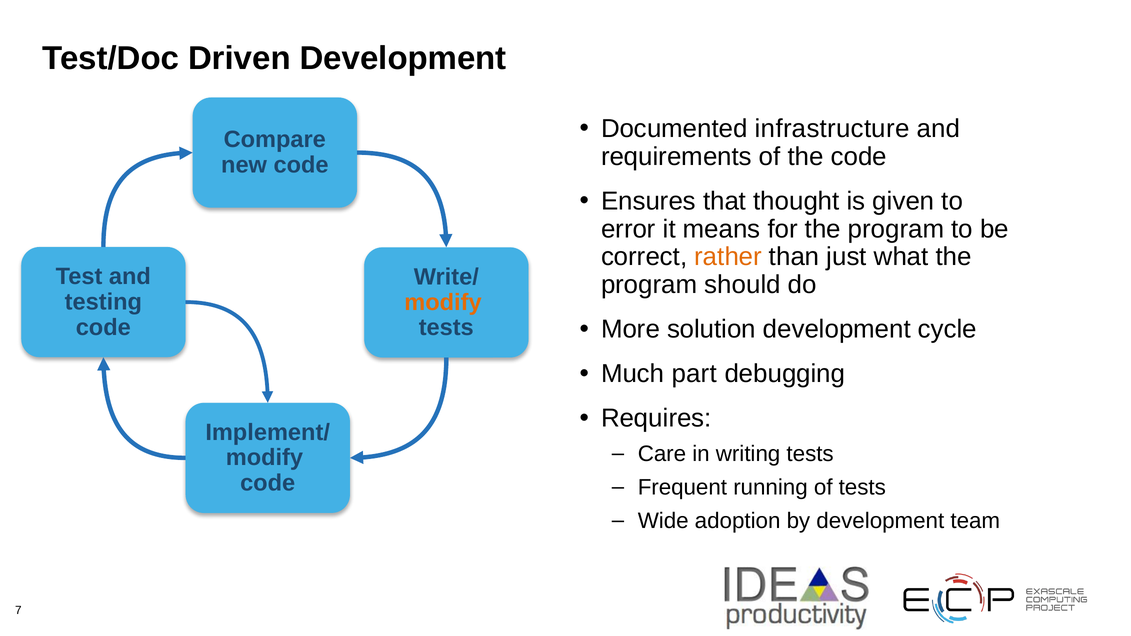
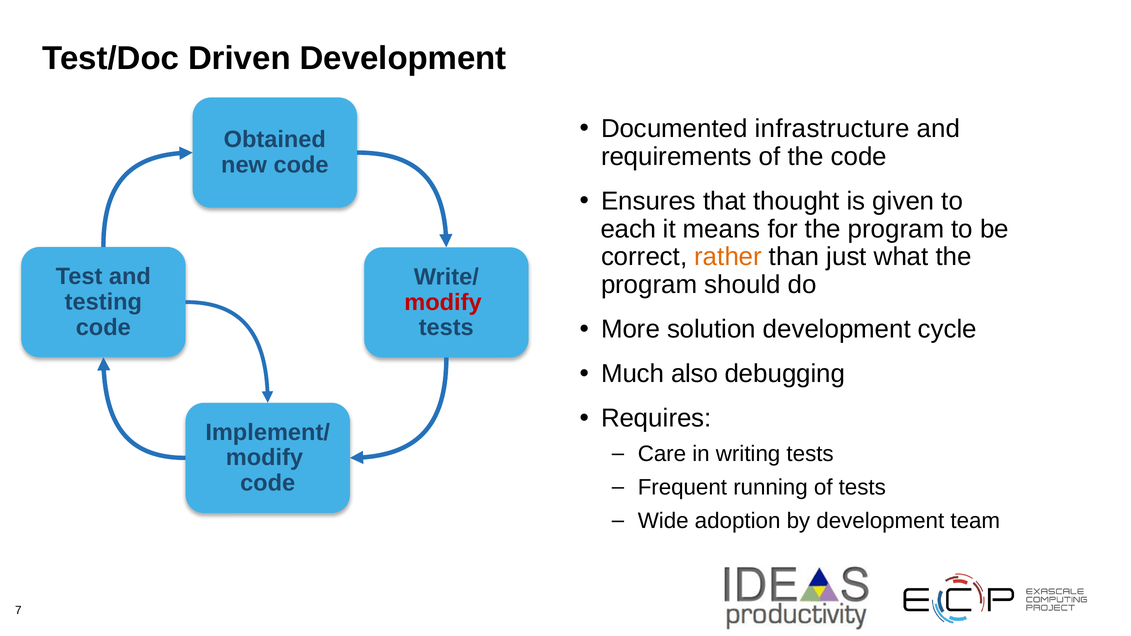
Compare: Compare -> Obtained (275, 140)
error: error -> each (628, 229)
modify colour: orange -> red (443, 302)
part: part -> also (695, 374)
